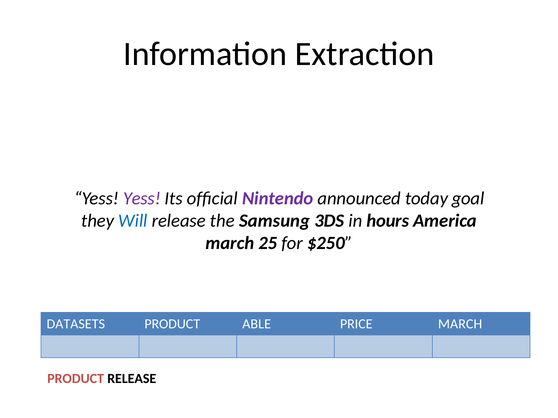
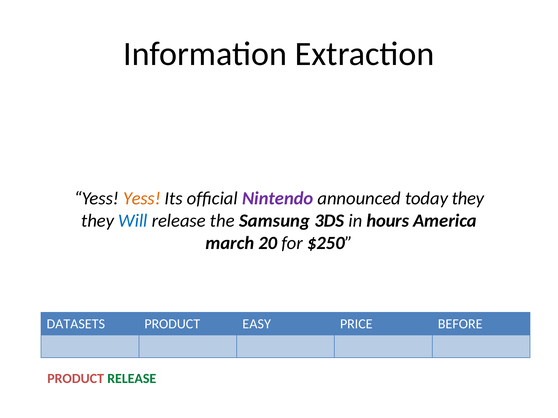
Yess colour: purple -> orange (142, 199)
today goal: goal -> they (468, 199)
25: 25 -> 20 (268, 243)
ABLE: ABLE -> EASY (257, 324)
PRICE MARCH: MARCH -> BEFORE (460, 324)
RELEASE colour: black -> green (132, 379)
